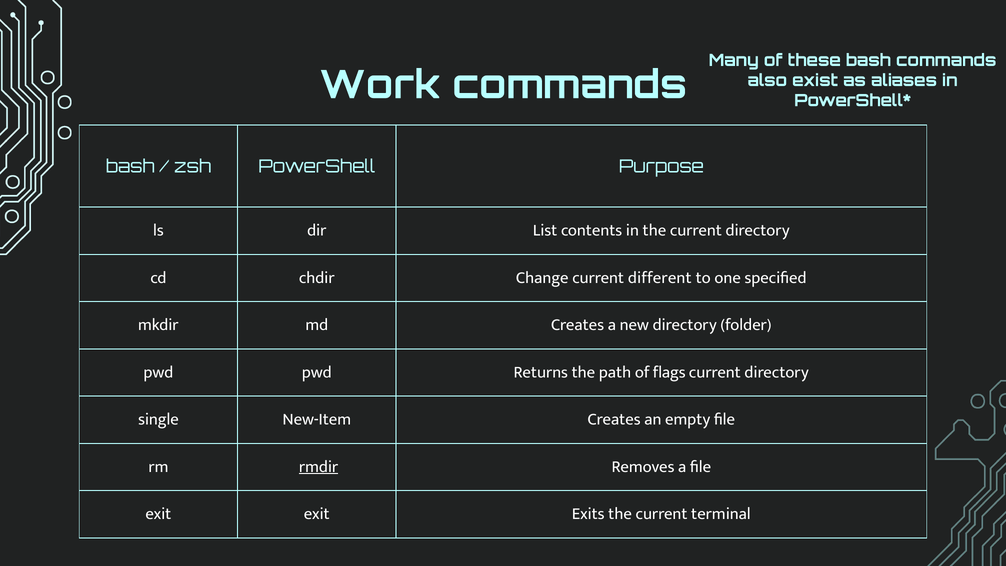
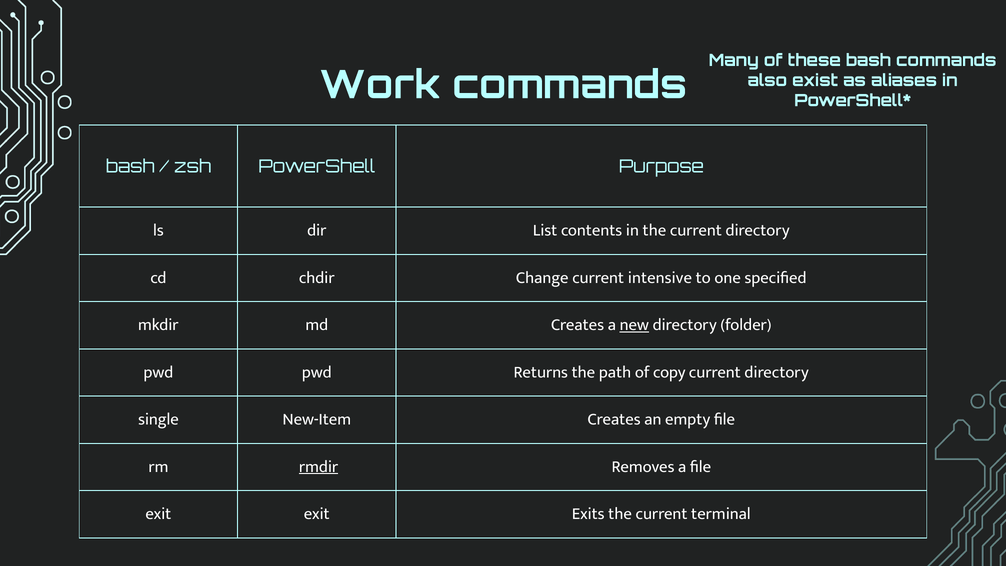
different: different -> intensive (660, 277)
new underline: none -> present (634, 325)
flags: flags -> copy (669, 372)
